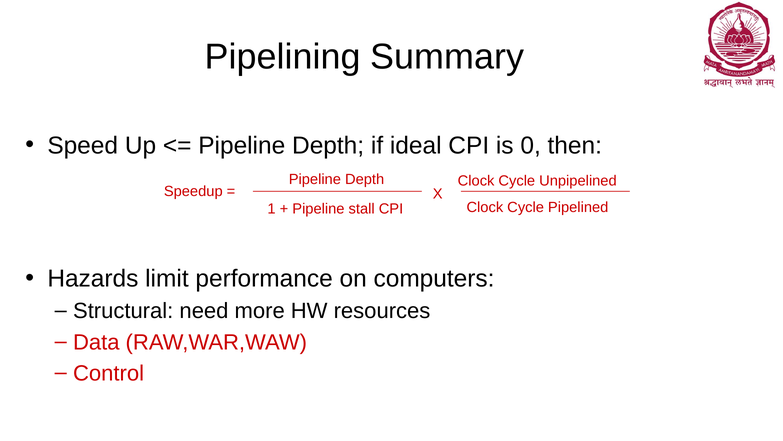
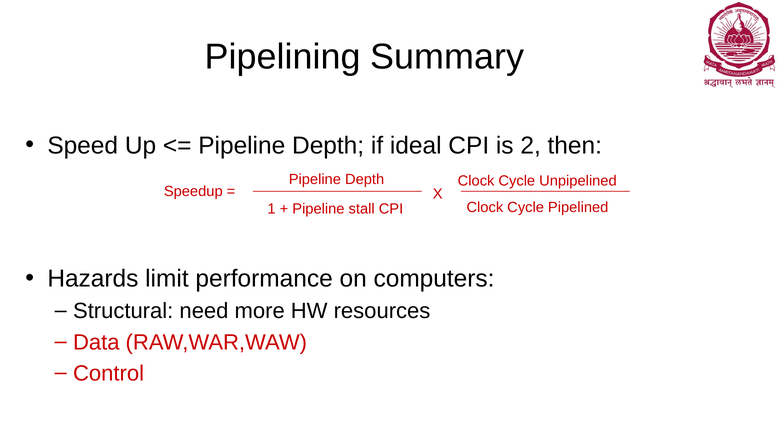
0: 0 -> 2 (531, 145)
